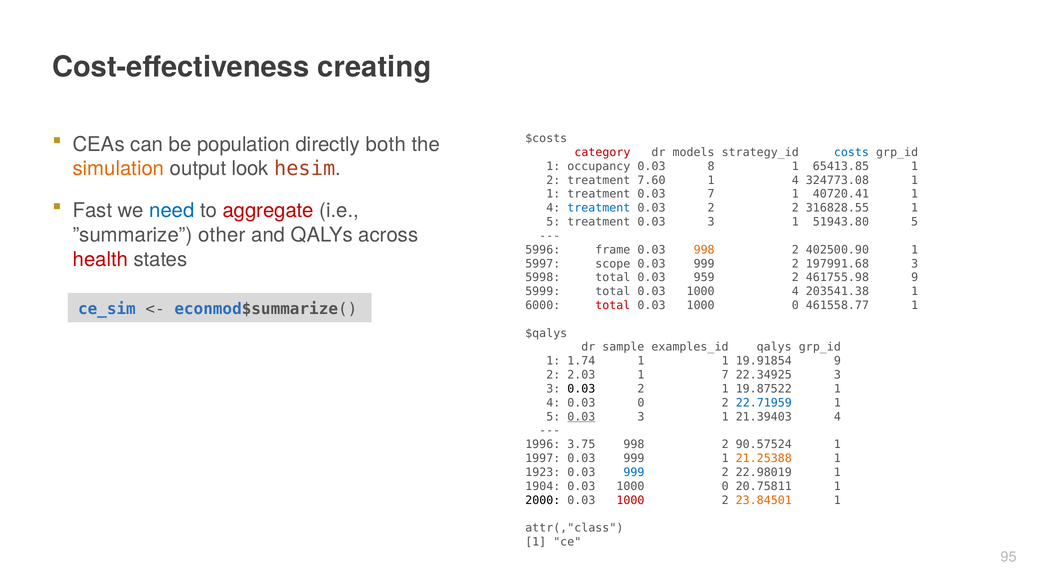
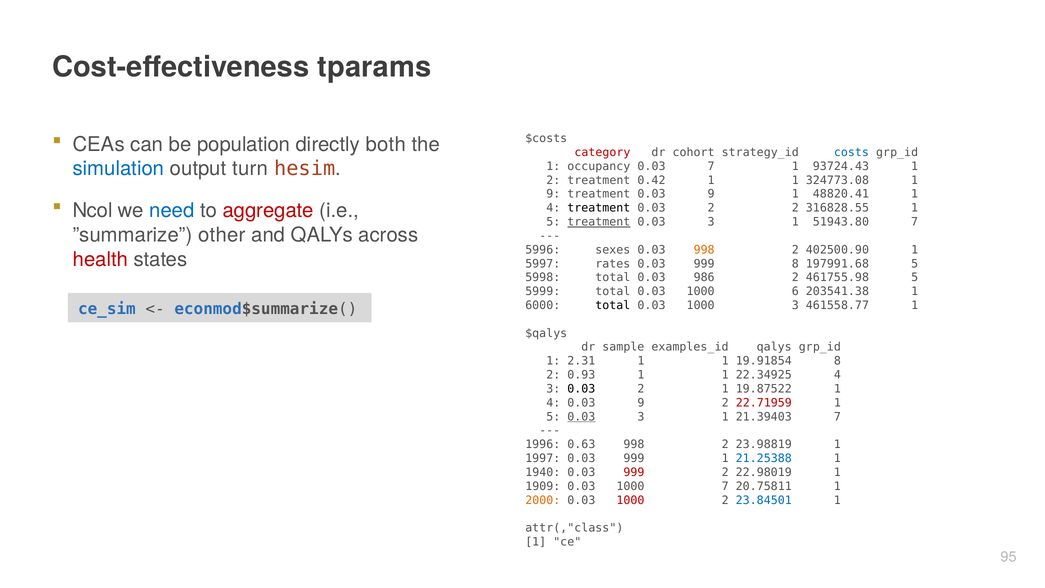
creating: creating -> tparams (374, 67)
models: models -> cohort (694, 152)
simulation colour: orange -> blue (118, 169)
look: look -> turn (250, 169)
0.03 8: 8 -> 7 (711, 166)
65413.85: 65413.85 -> 93724.43 (841, 166)
7.60: 7.60 -> 0.42 (651, 180)
4: 4 -> 1 (795, 180)
1: 1 -> 9 (553, 194)
treatment 0.03 7: 7 -> 9 (711, 194)
40720.41: 40720.41 -> 48820.41 (841, 194)
Fast: Fast -> Ncol (93, 211)
treatment colour: blue -> black (599, 208)
treatment underline: none -> present (599, 222)
51943.80 5: 5 -> 7 (915, 222)
frame: frame -> sexes (613, 250)
scope: scope -> rates (613, 264)
2: 2 -> 8 (795, 264)
197991.68 3: 3 -> 5 (915, 264)
959: 959 -> 986 (704, 278)
461755.98 9: 9 -> 5 (915, 278)
1000 4: 4 -> 6 (795, 291)
total colour: red -> black (613, 305)
0: 0 -> 3 (795, 305)
1.74: 1.74 -> 2.31 (581, 361)
19.91854 9: 9 -> 8 (837, 361)
2.03: 2.03 -> 0.93 (581, 375)
7: 7 -> 1 (725, 375)
22.34925 3: 3 -> 4 (837, 375)
4 0.03 0: 0 -> 9 (641, 403)
22.71959 colour: blue -> red (764, 403)
21.39403 4: 4 -> 7 (837, 417)
3.75: 3.75 -> 0.63 (581, 444)
90.57524: 90.57524 -> 23.98819 (764, 444)
21.25388 colour: orange -> blue (764, 458)
1923: 1923 -> 1940 (543, 472)
999 colour: blue -> red (634, 472)
1904: 1904 -> 1909 (543, 486)
0: 0 -> 7 (725, 486)
2000 colour: black -> orange (543, 500)
23.84501 colour: orange -> blue (764, 500)
